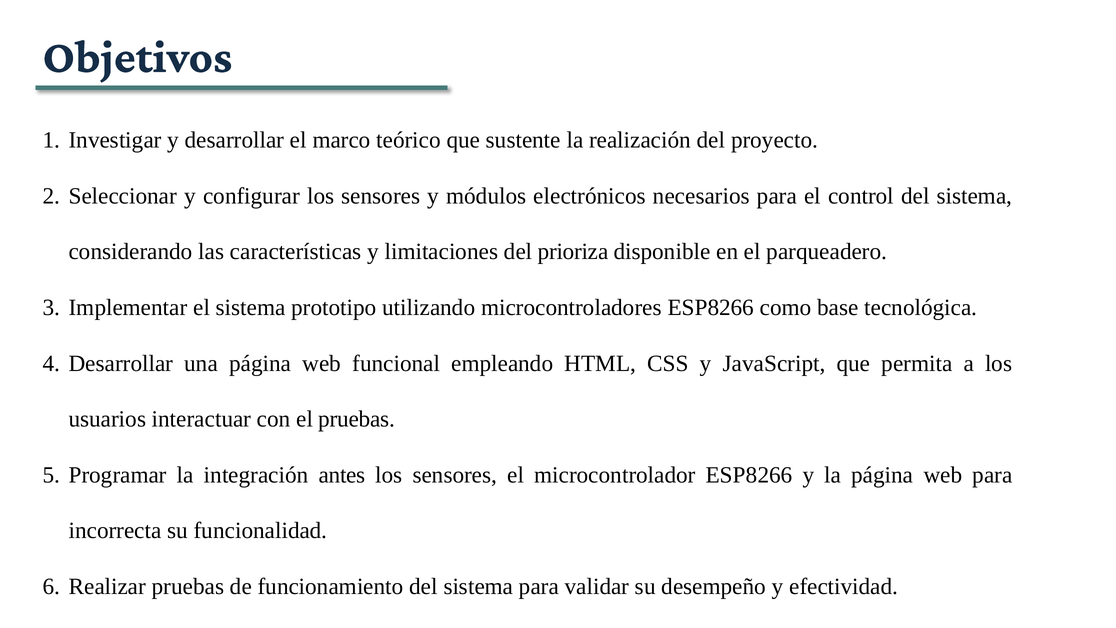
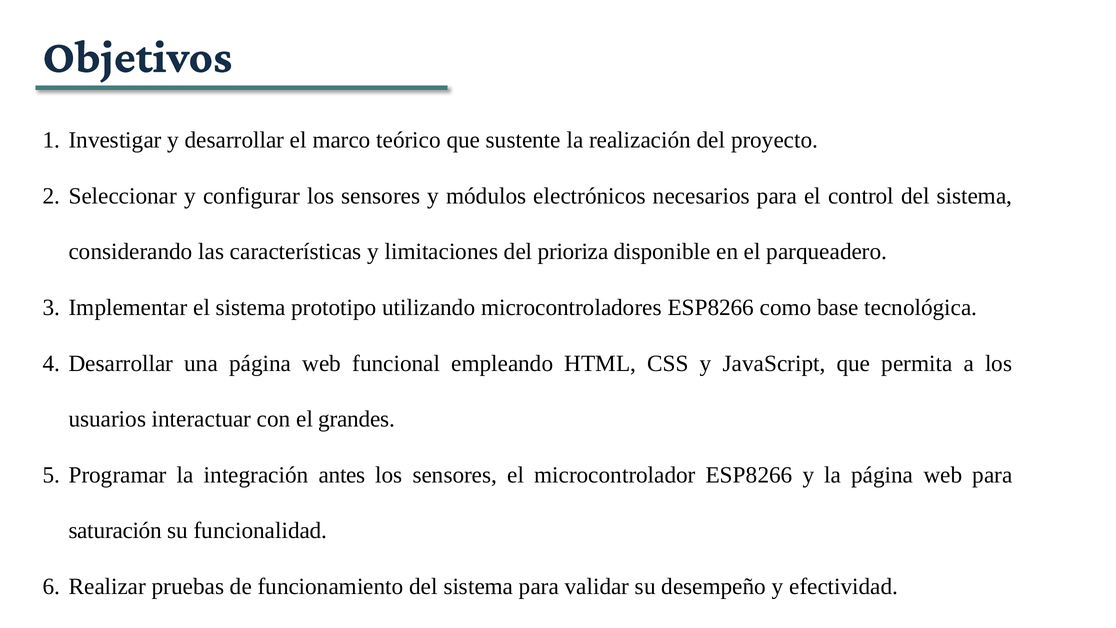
el pruebas: pruebas -> grandes (357, 419)
incorrecta: incorrecta -> saturación (115, 531)
